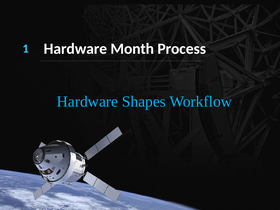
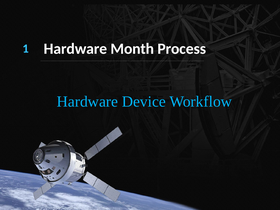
Shapes: Shapes -> Device (144, 102)
